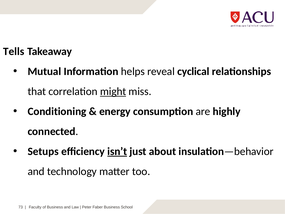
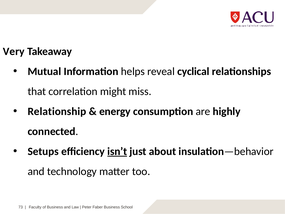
Tells: Tells -> Very (14, 51)
might underline: present -> none (113, 91)
Conditioning: Conditioning -> Relationship (57, 111)
